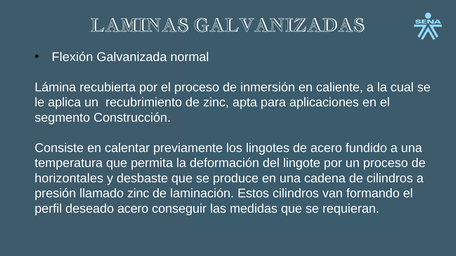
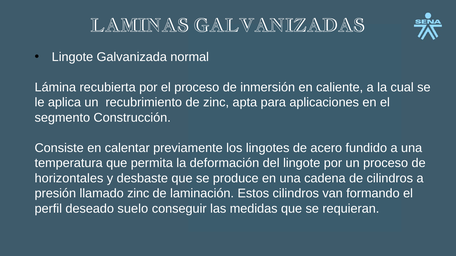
Flexión: Flexión -> Lingote (72, 57)
deseado acero: acero -> suelo (133, 209)
